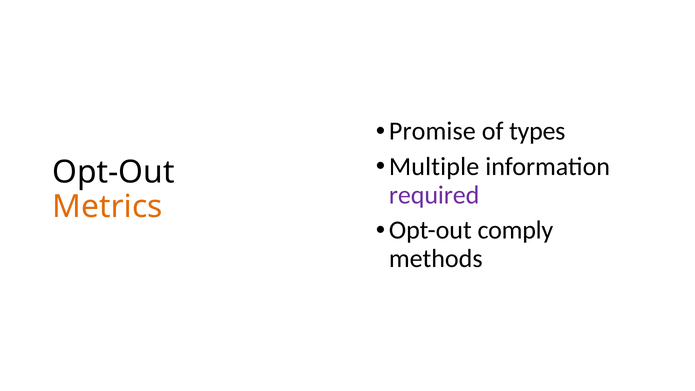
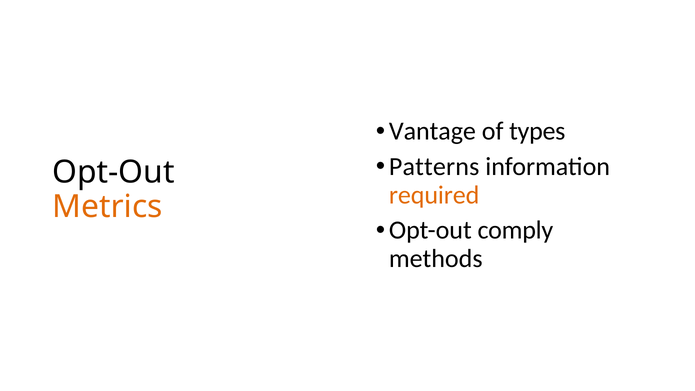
Promise: Promise -> Vantage (432, 131)
Multiple: Multiple -> Patterns (434, 167)
required colour: purple -> orange (434, 195)
